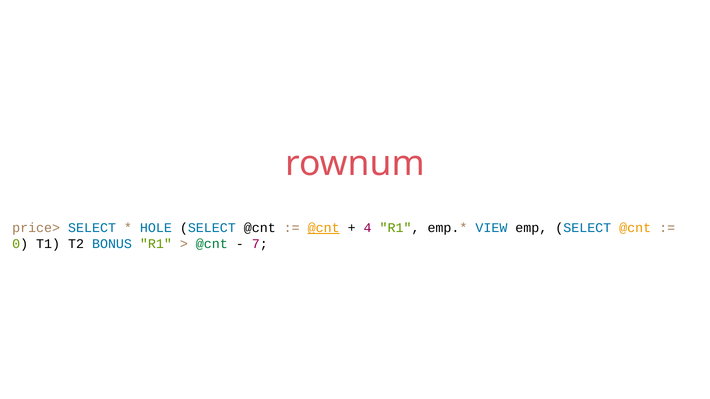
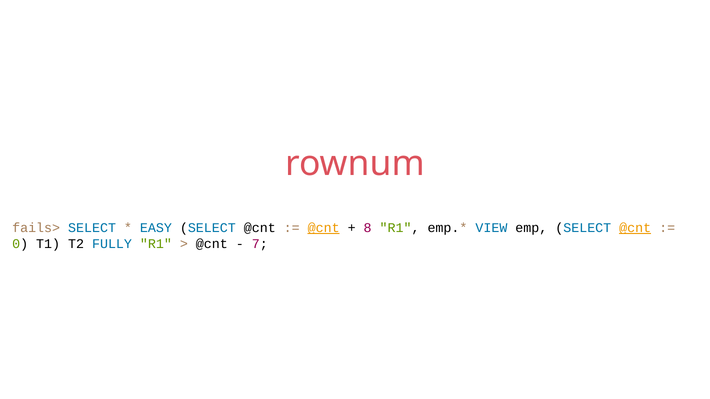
price>: price> -> fails> (36, 228)
HOLE: HOLE -> EASY (156, 228)
4: 4 -> 8 (368, 228)
@cnt underline: none -> present (635, 228)
BONUS: BONUS -> FULLY (112, 244)
@cnt colour: green -> black (212, 244)
